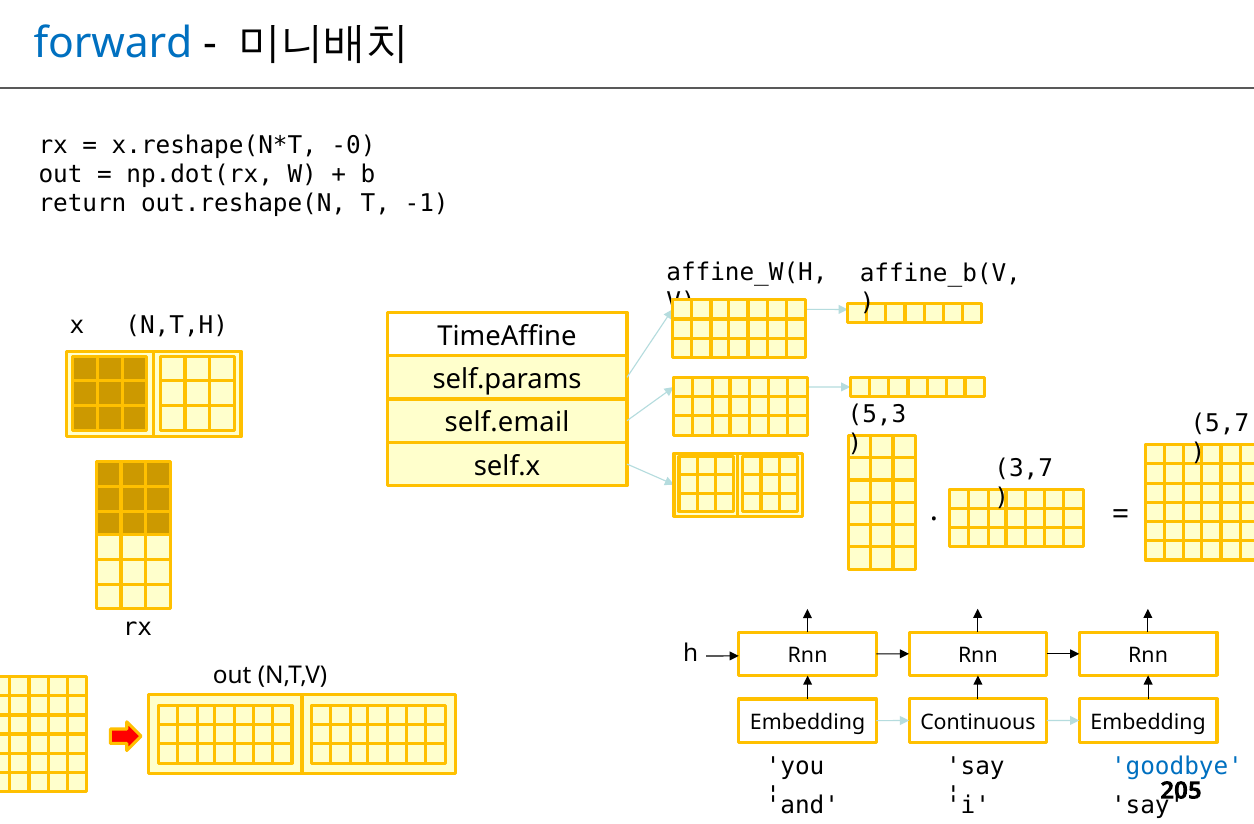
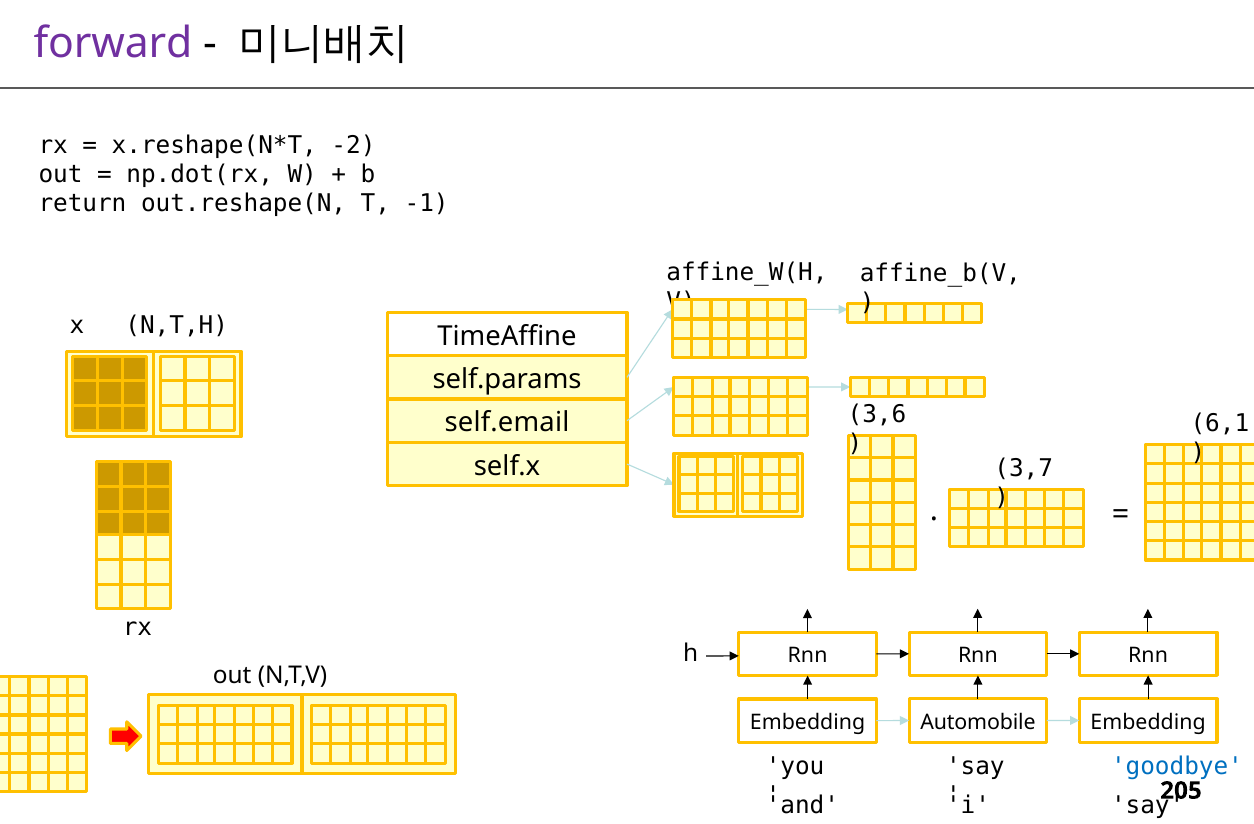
forward colour: blue -> purple (113, 44)
-0: -0 -> -2 (353, 145)
5,3: 5,3 -> 3,6 (877, 414)
5,7: 5,7 -> 6,1 (1220, 423)
Continuous: Continuous -> Automobile (978, 722)
